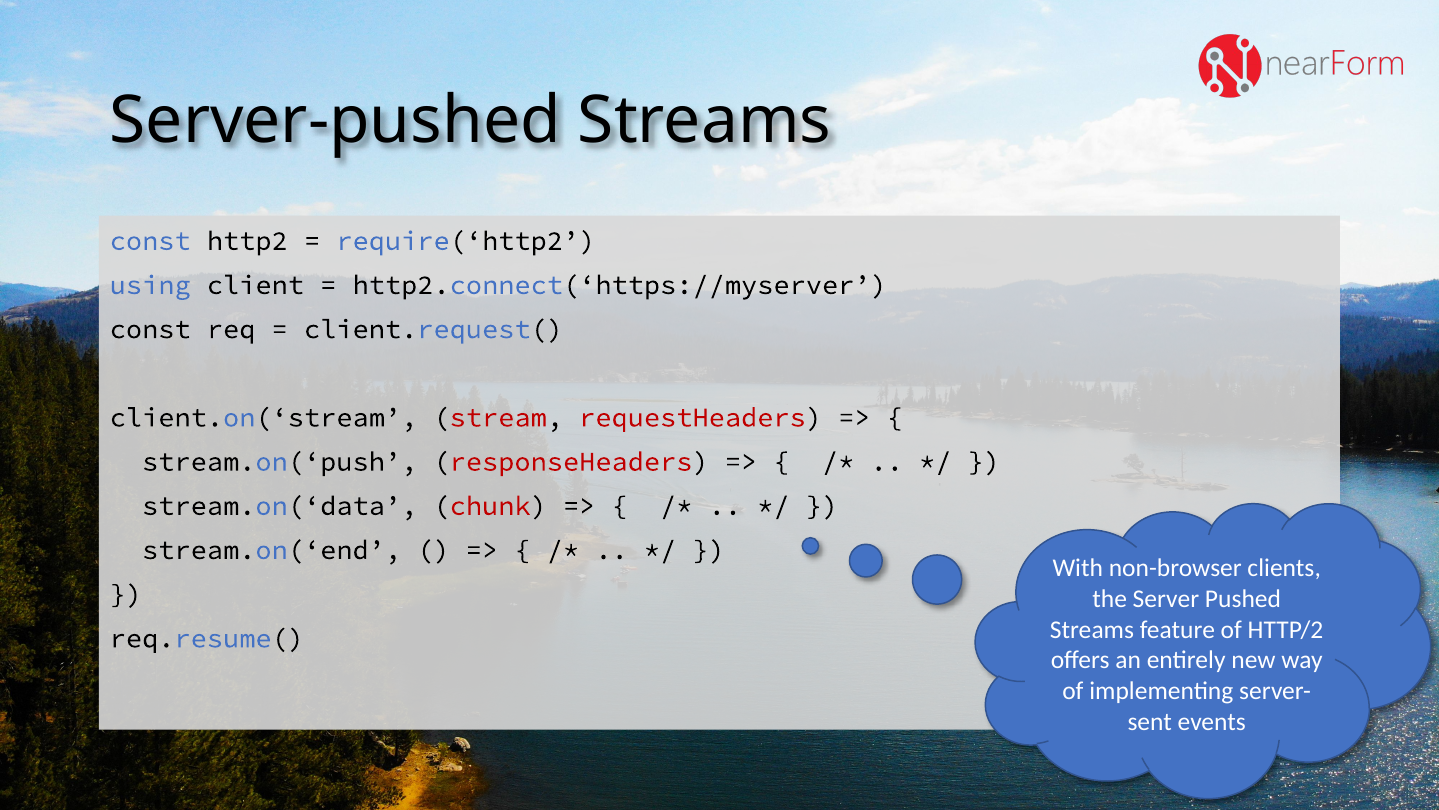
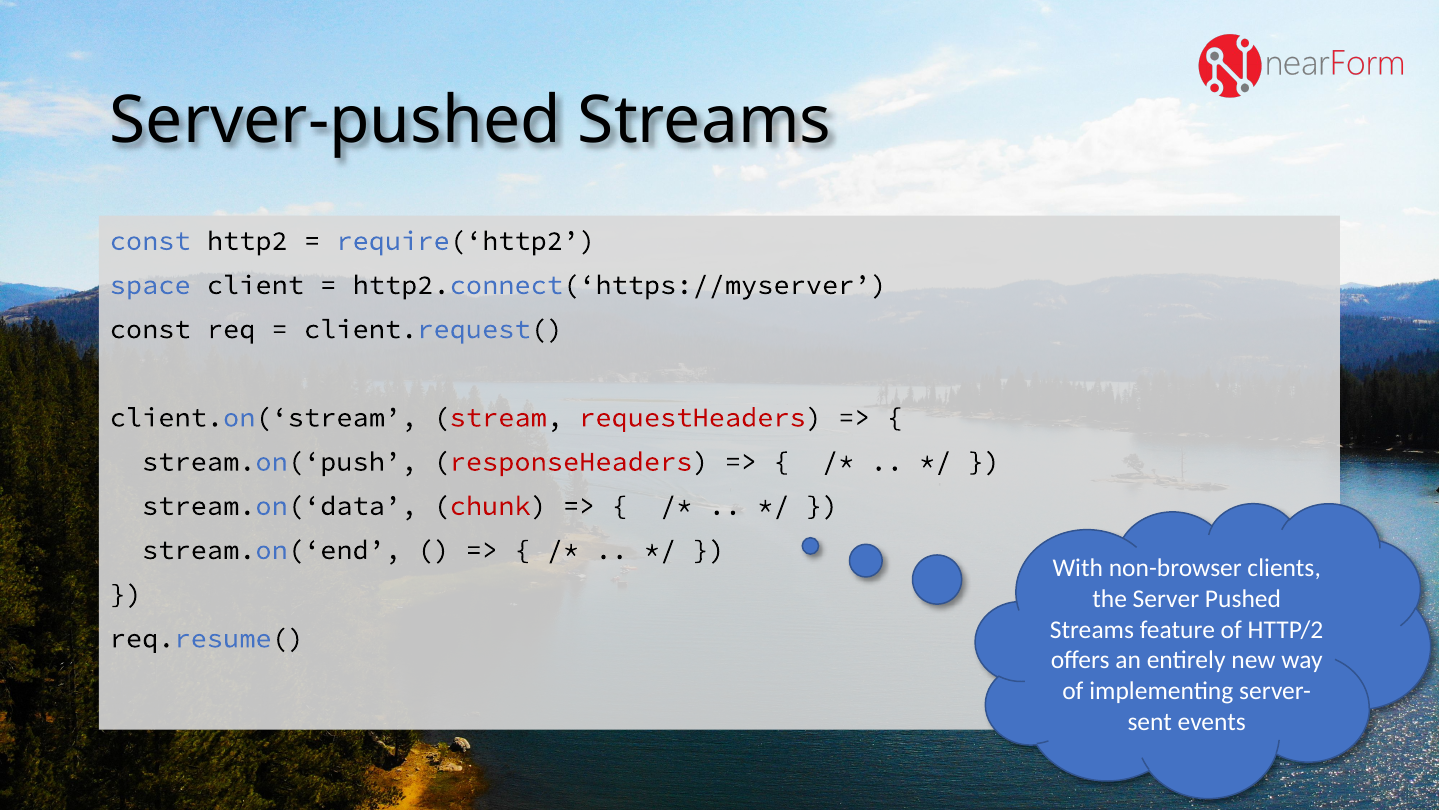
using: using -> space (150, 285)
